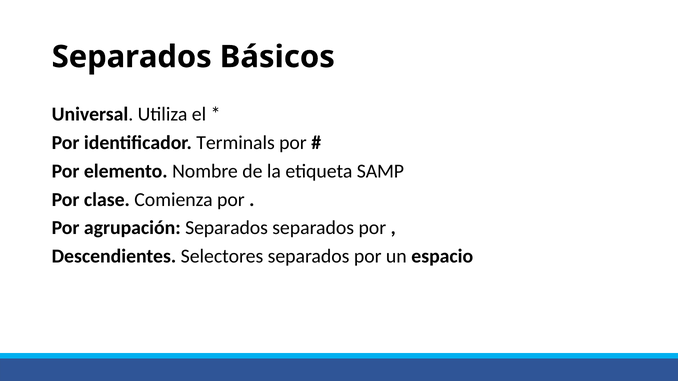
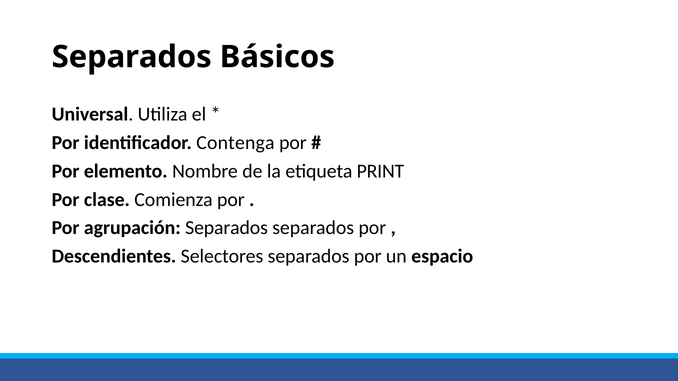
Terminals: Terminals -> Contenga (235, 143)
SAMP: SAMP -> PRINT (380, 171)
